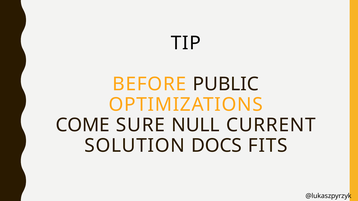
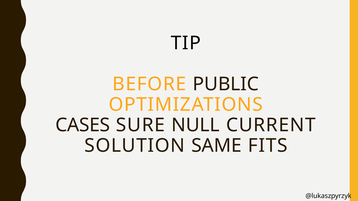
COME: COME -> CASES (83, 125)
DOCS: DOCS -> SAME (216, 146)
